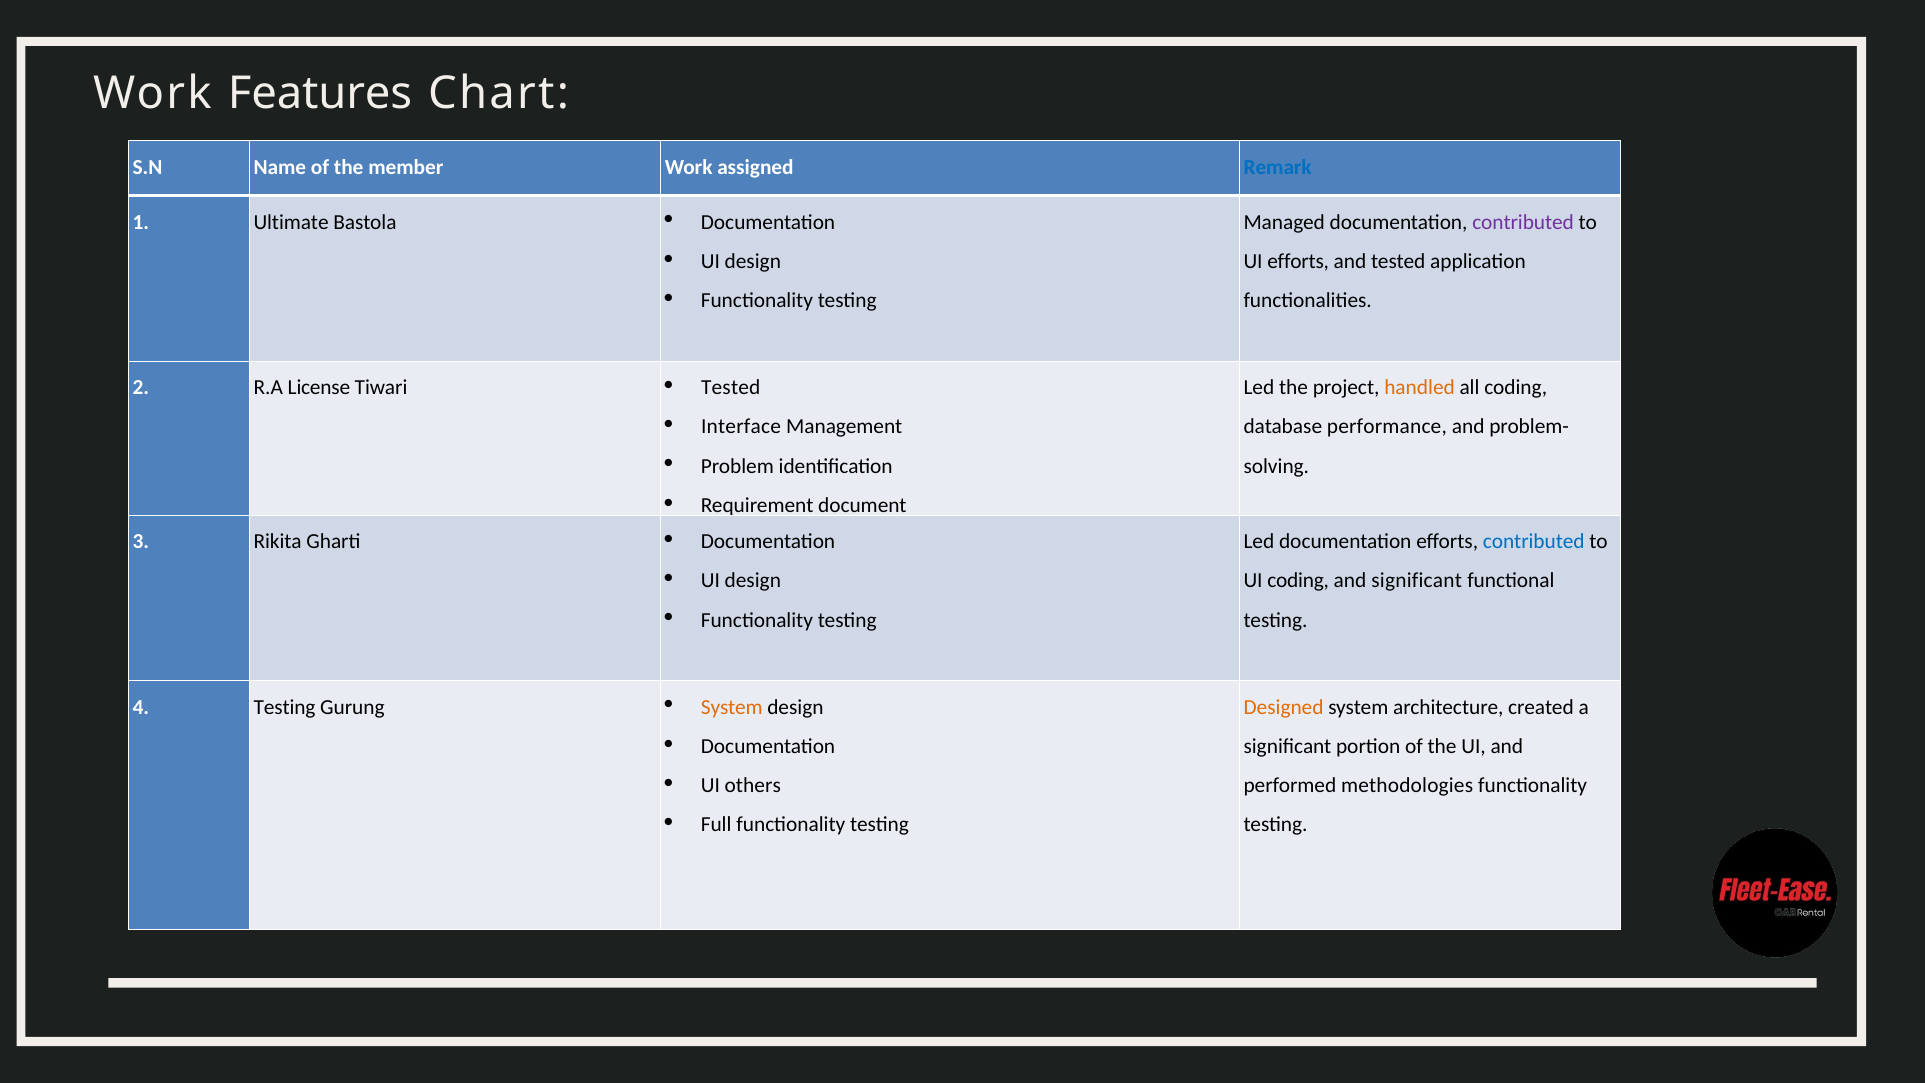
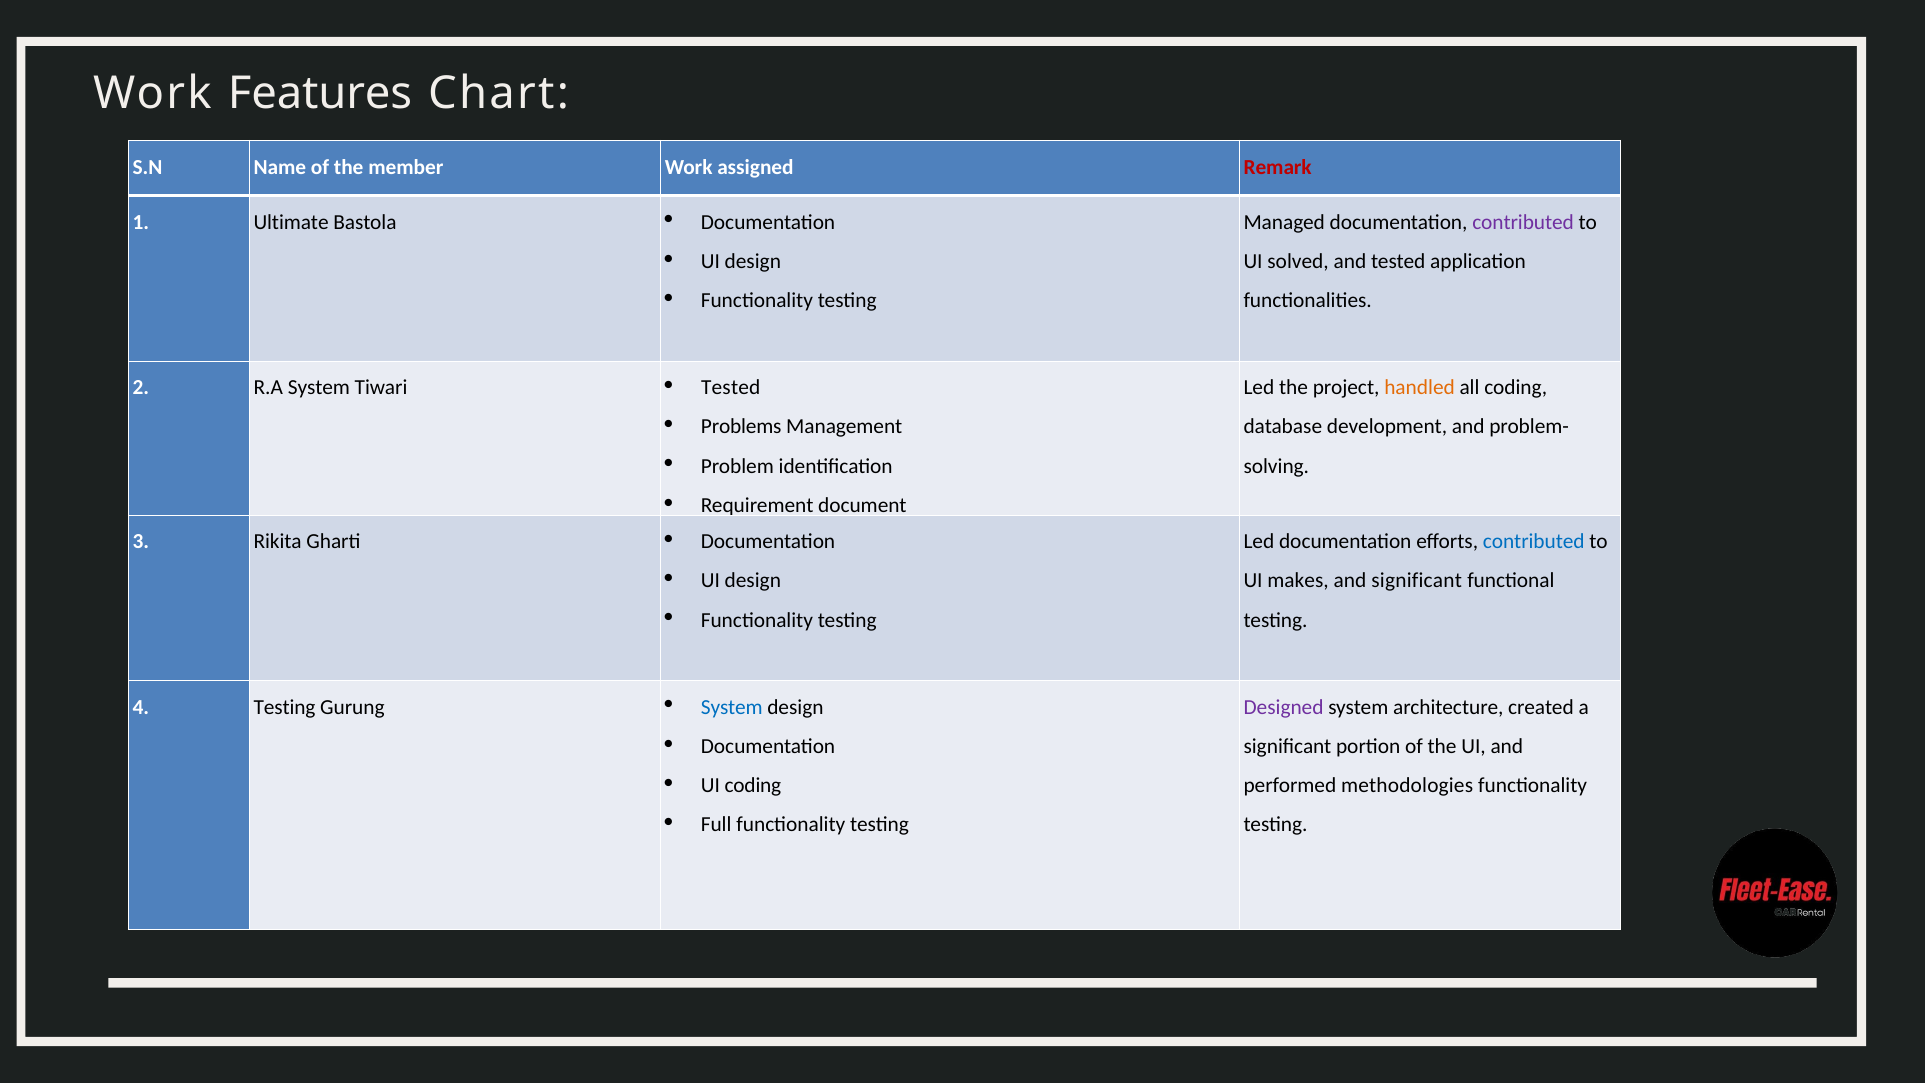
Remark colour: blue -> red (1278, 167)
UI efforts: efforts -> solved (1298, 261)
R.A License: License -> System (319, 388)
Interface: Interface -> Problems (741, 427)
performance: performance -> development (1387, 427)
UI coding: coding -> makes (1298, 581)
System colour: orange -> blue (732, 707)
Designed colour: orange -> purple (1284, 707)
UI others: others -> coding (753, 786)
